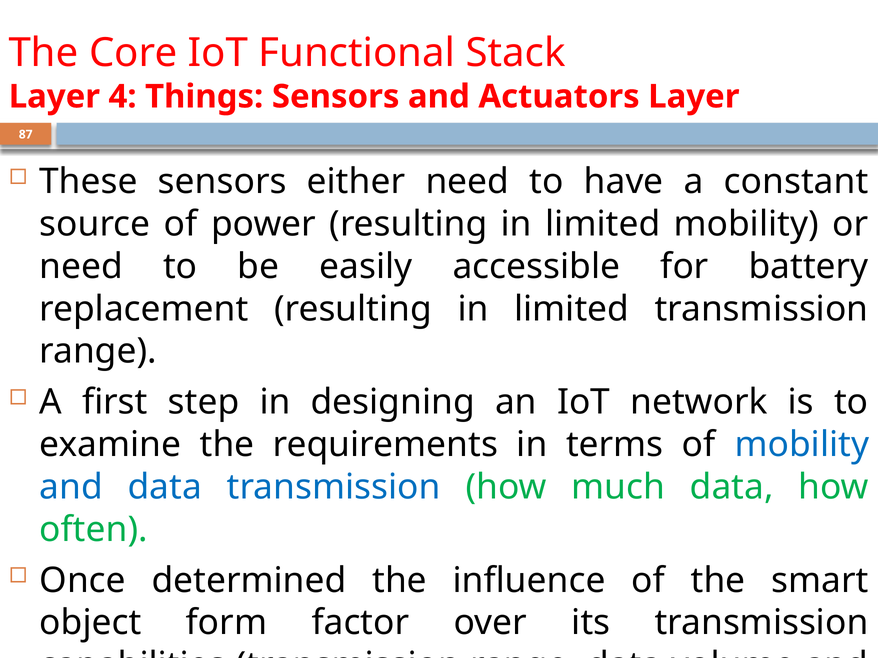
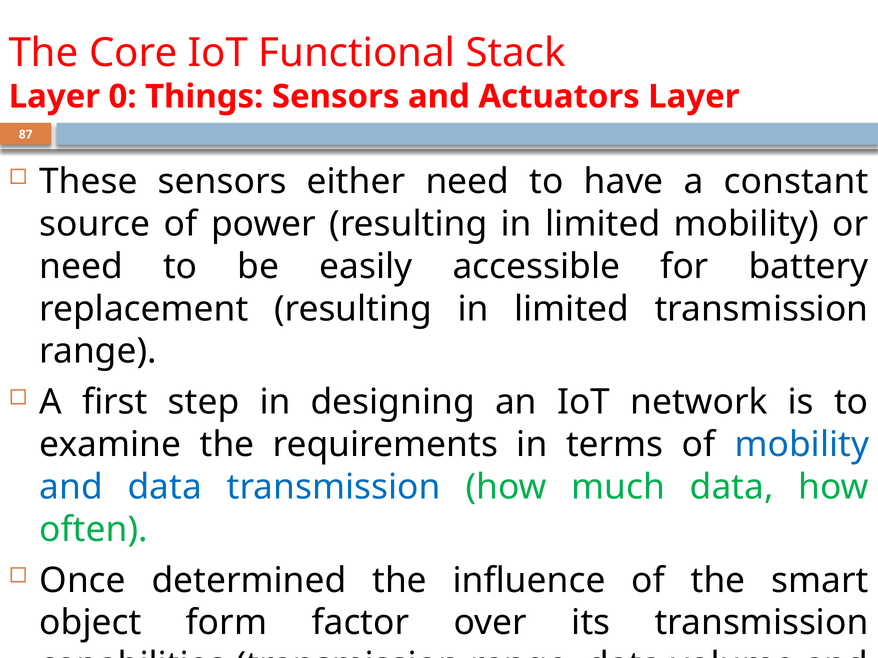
4: 4 -> 0 (123, 97)
